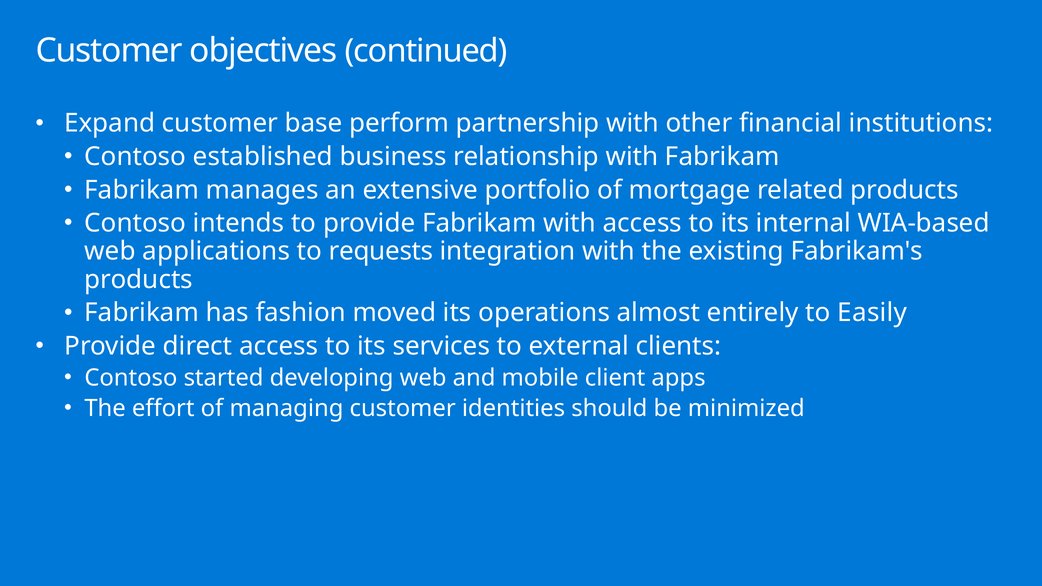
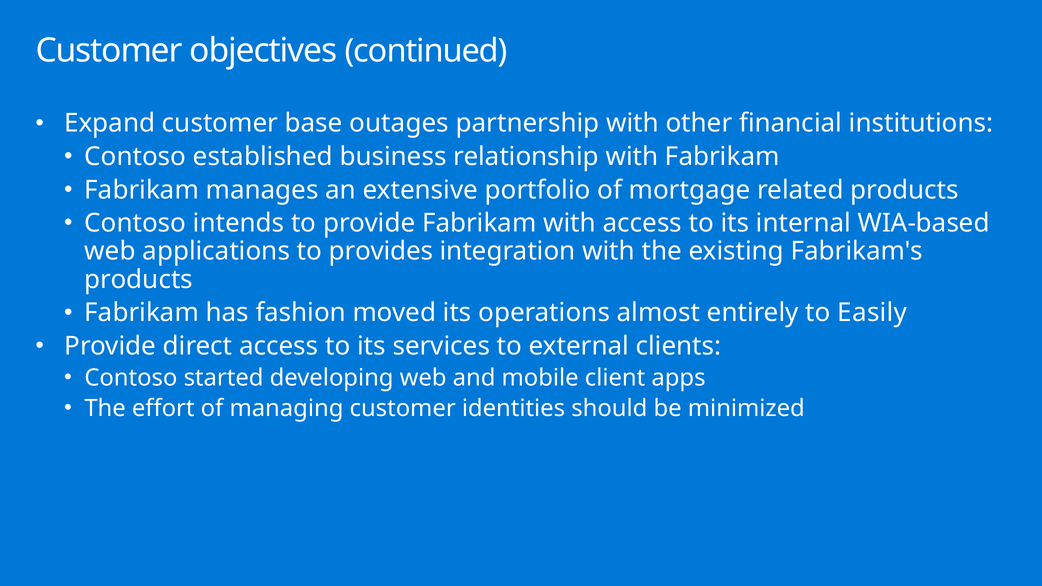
perform: perform -> outages (399, 123)
requests: requests -> provides (381, 251)
